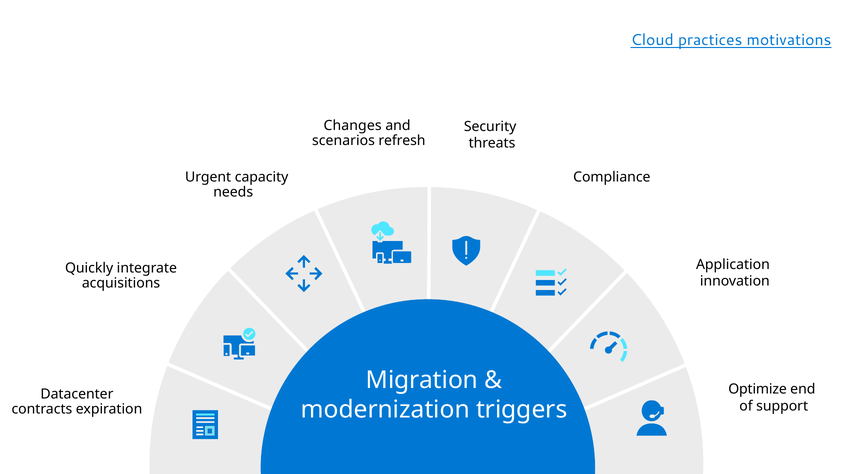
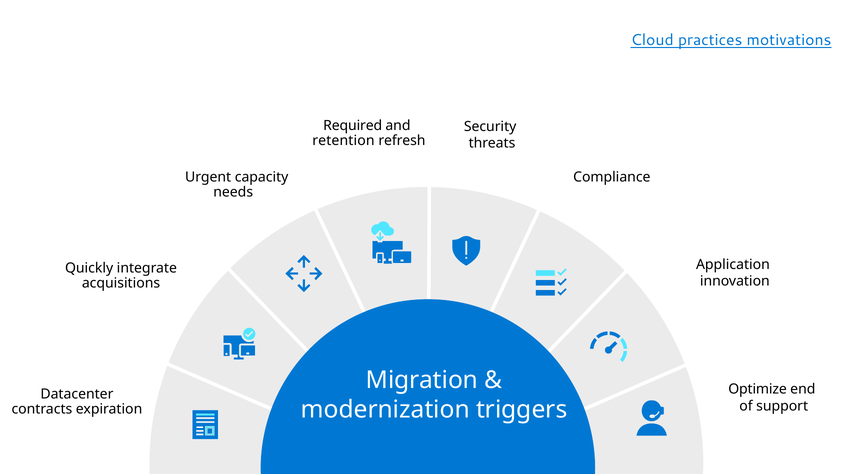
Changes: Changes -> Required (353, 126)
scenarios: scenarios -> retention (343, 141)
